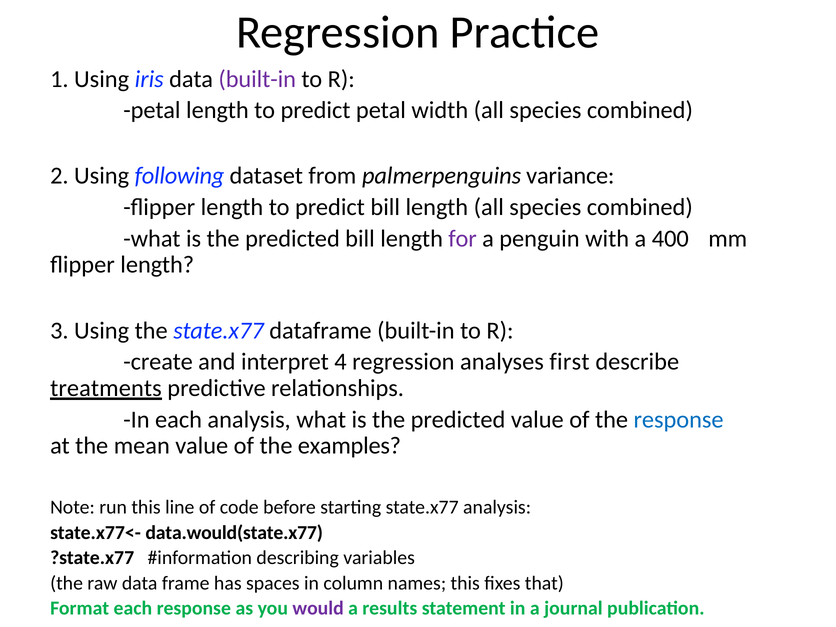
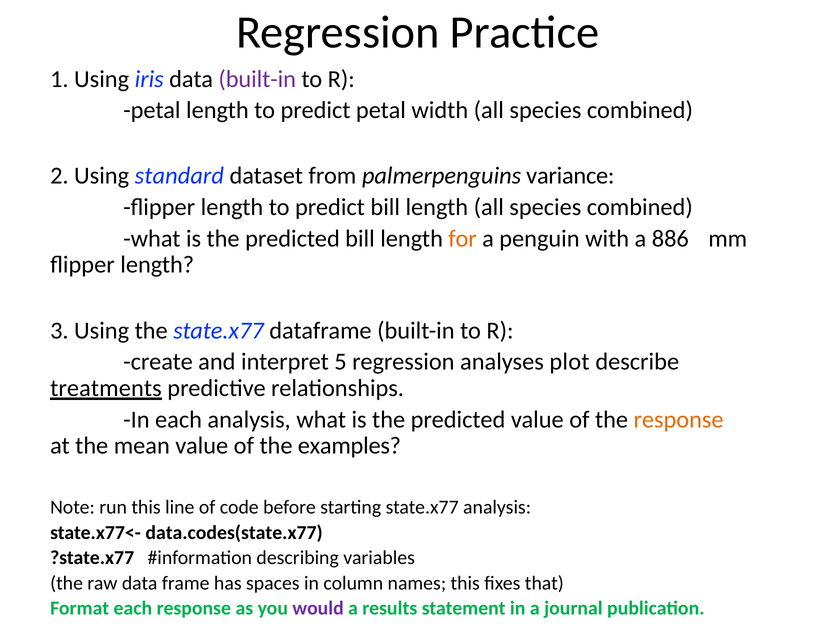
following: following -> standard (179, 176)
for colour: purple -> orange (463, 239)
400: 400 -> 886 (670, 239)
4: 4 -> 5 (341, 362)
first: first -> plot (570, 362)
response colour: blue -> orange (679, 420)
data.would(state.x77: data.would(state.x77 -> data.codes(state.x77 (234, 533)
